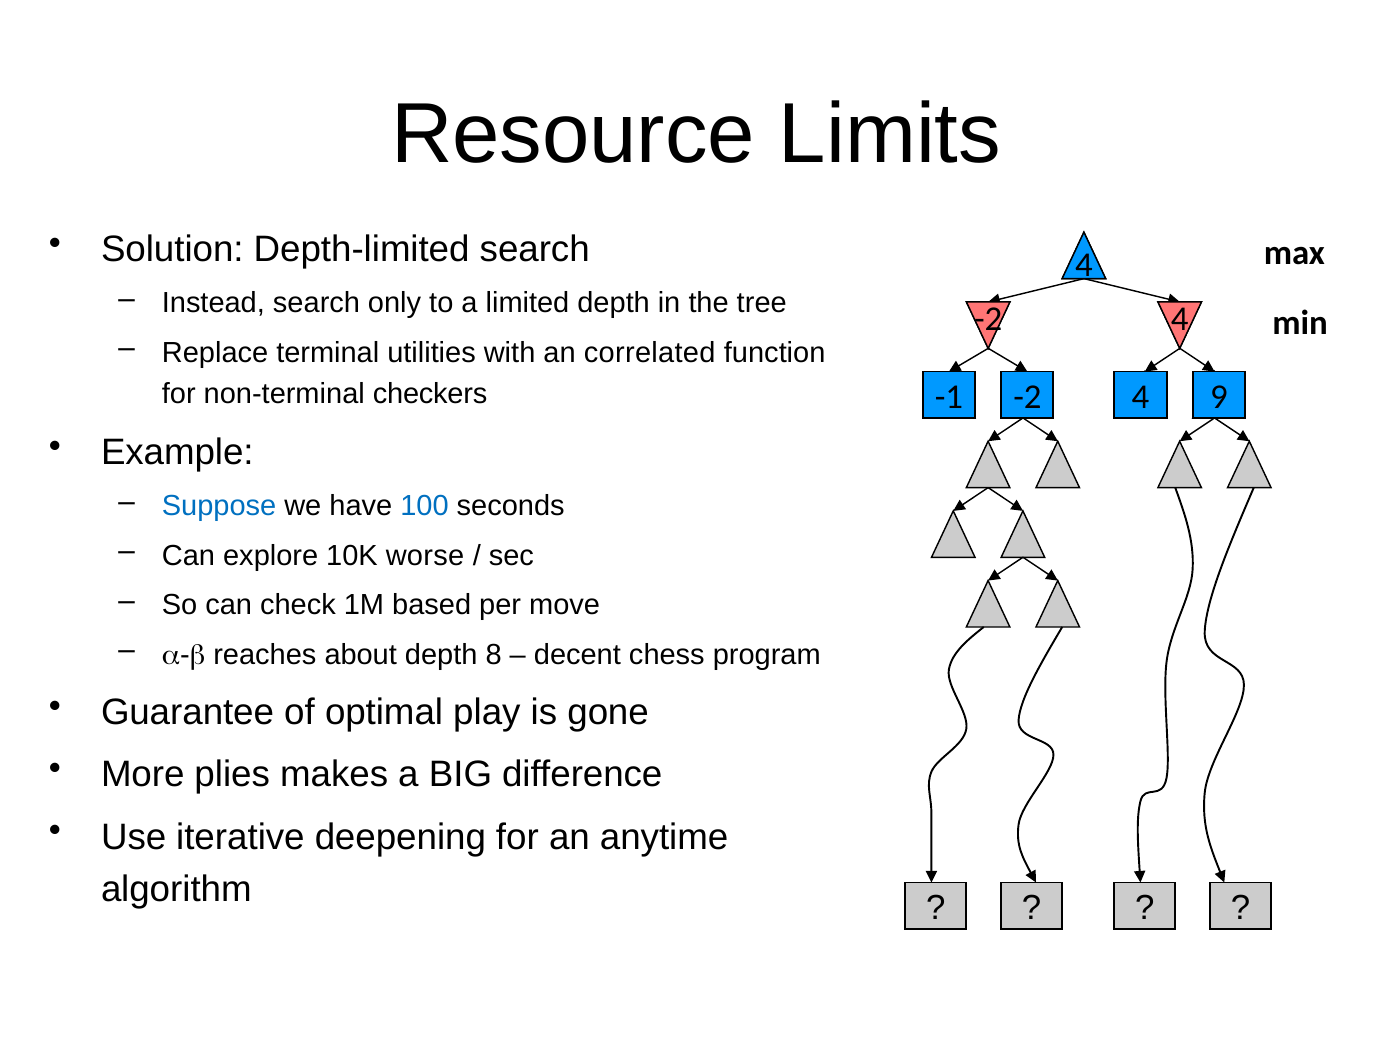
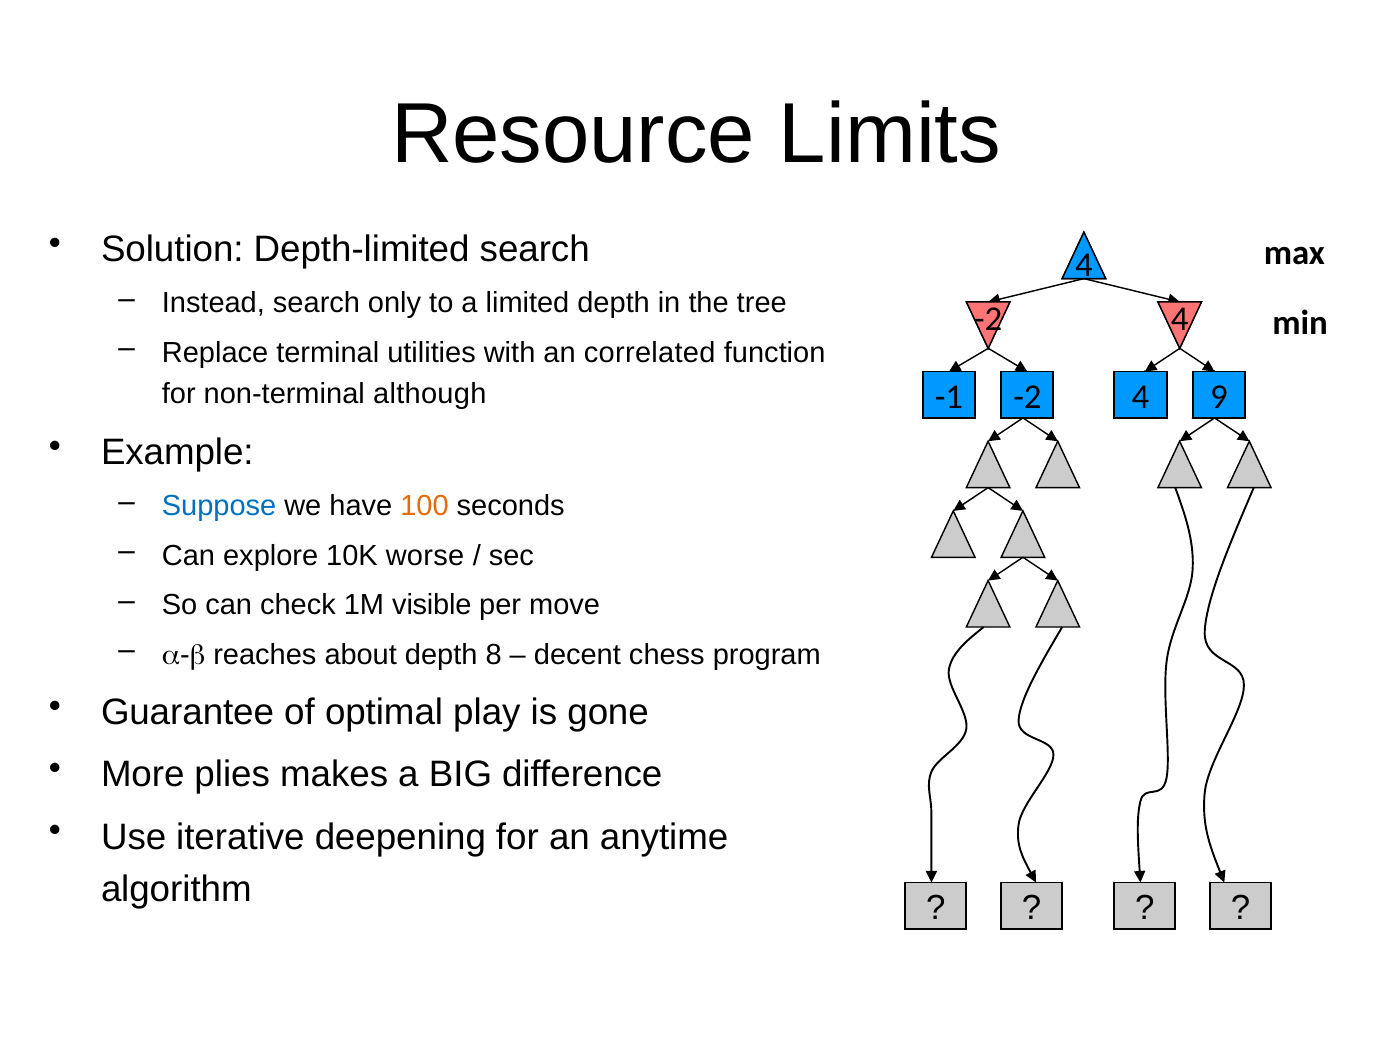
checkers: checkers -> although (430, 394)
100 colour: blue -> orange (425, 506)
based: based -> visible (432, 605)
